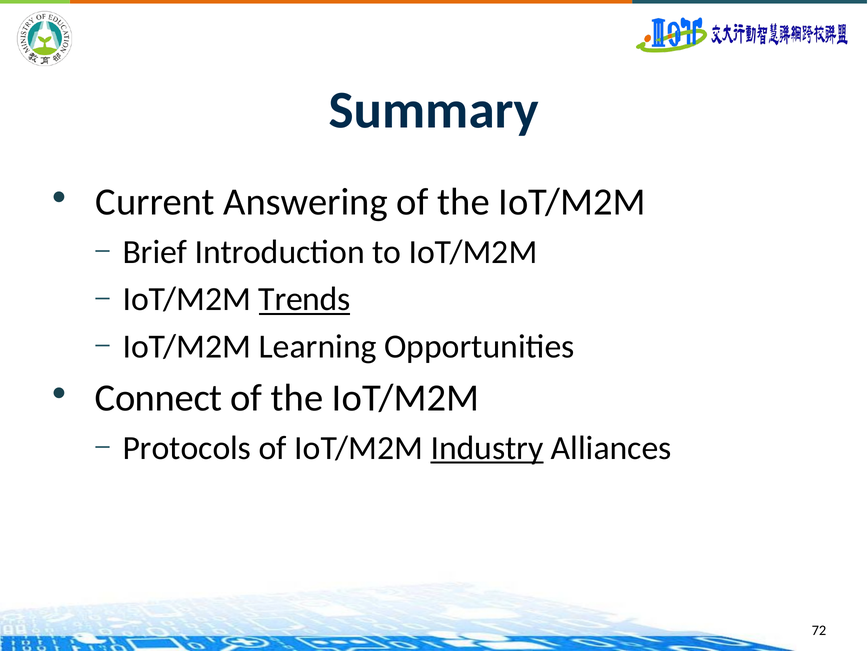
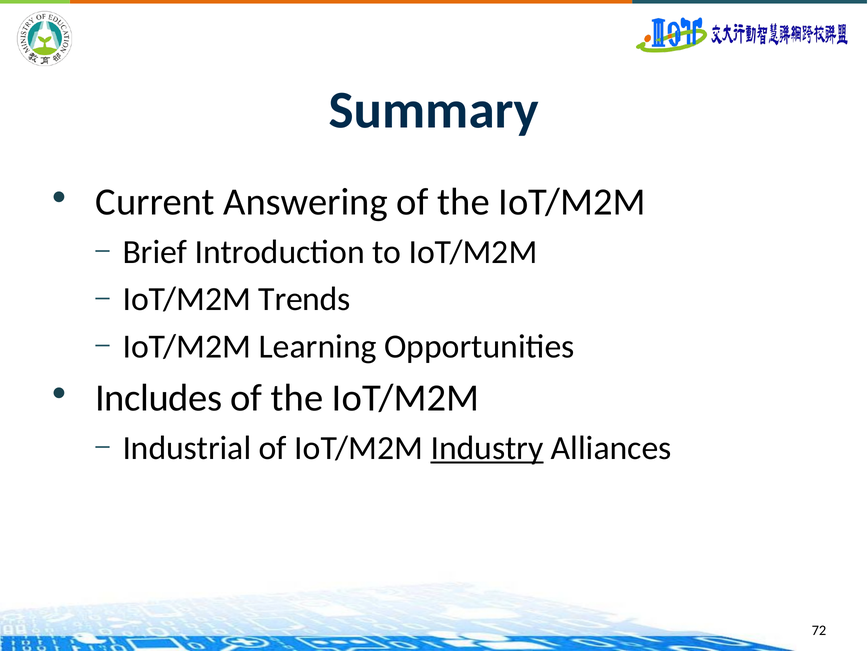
Trends underline: present -> none (304, 299)
Connect: Connect -> Includes (159, 398)
Protocols: Protocols -> Industrial (187, 448)
